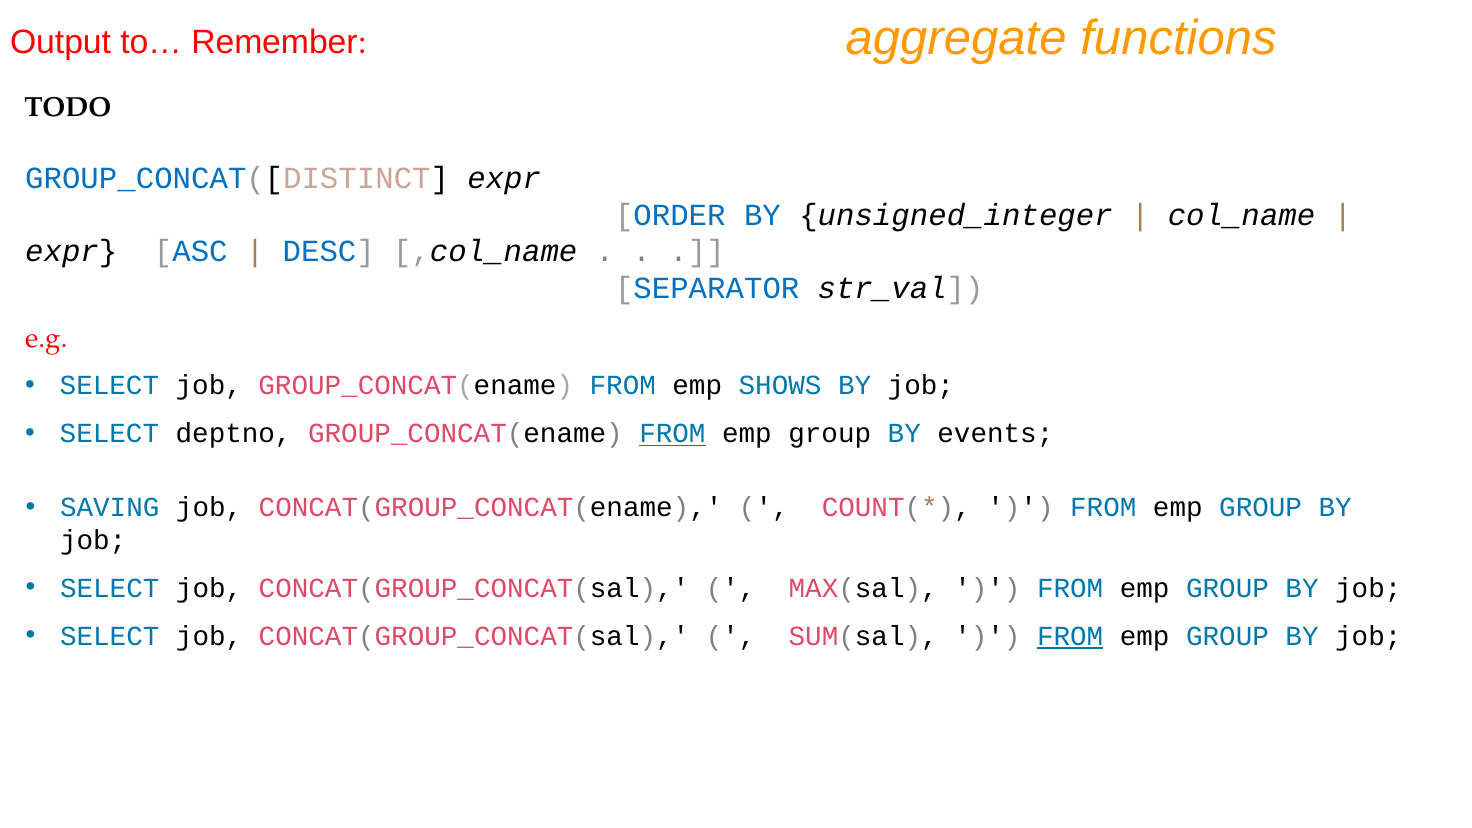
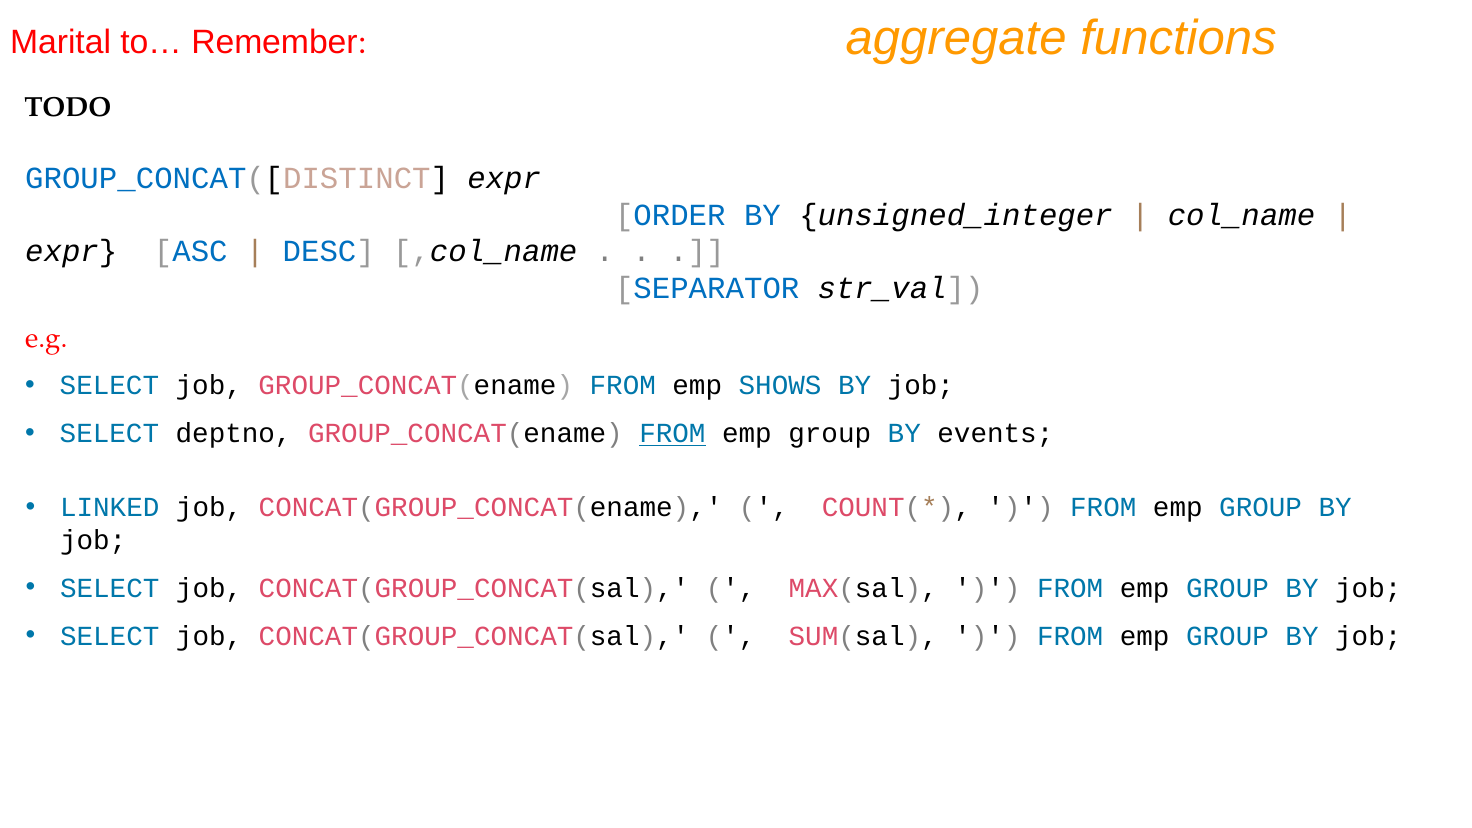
Output: Output -> Marital (61, 42)
SAVING: SAVING -> LINKED (110, 507)
FROM underline: present -> none (1070, 636)
